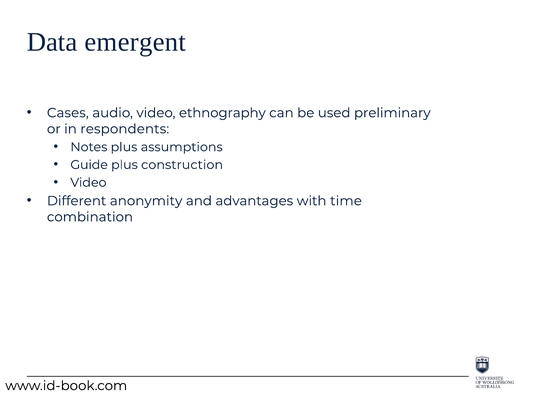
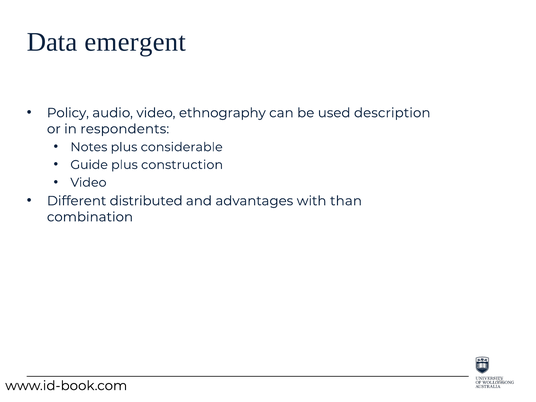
Cases: Cases -> Policy (68, 113)
preliminary: preliminary -> description (392, 113)
assumptions: assumptions -> considerable (182, 147)
anonymity: anonymity -> distributed (146, 201)
time: time -> than (346, 201)
